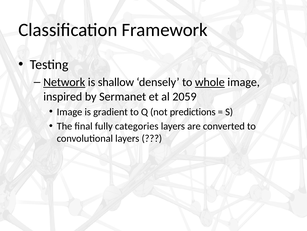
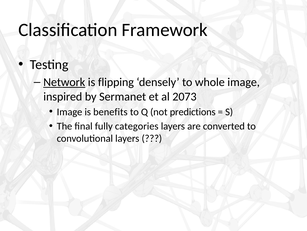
shallow: shallow -> flipping (116, 82)
whole underline: present -> none (210, 82)
2059: 2059 -> 2073 (184, 96)
gradient: gradient -> benefits (110, 112)
